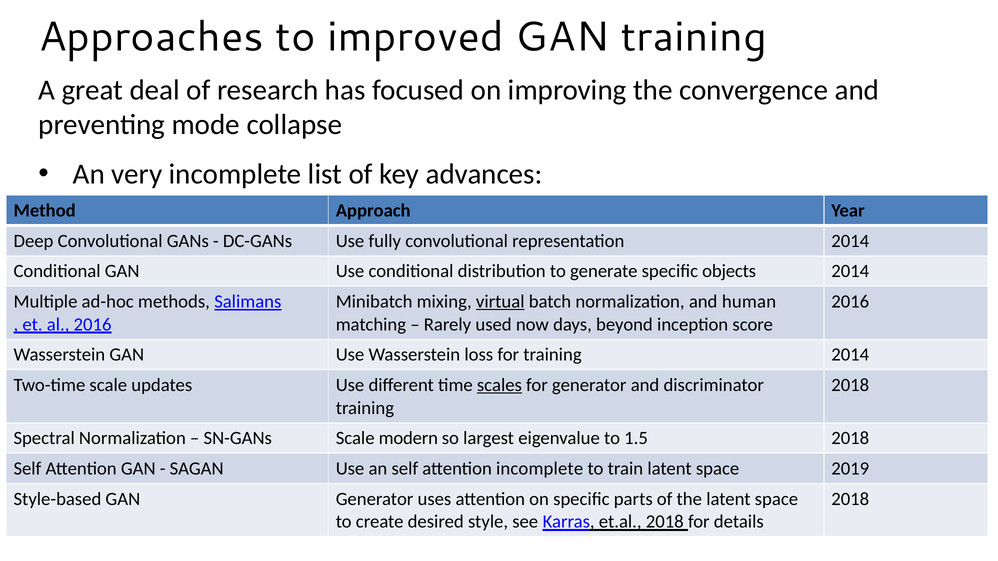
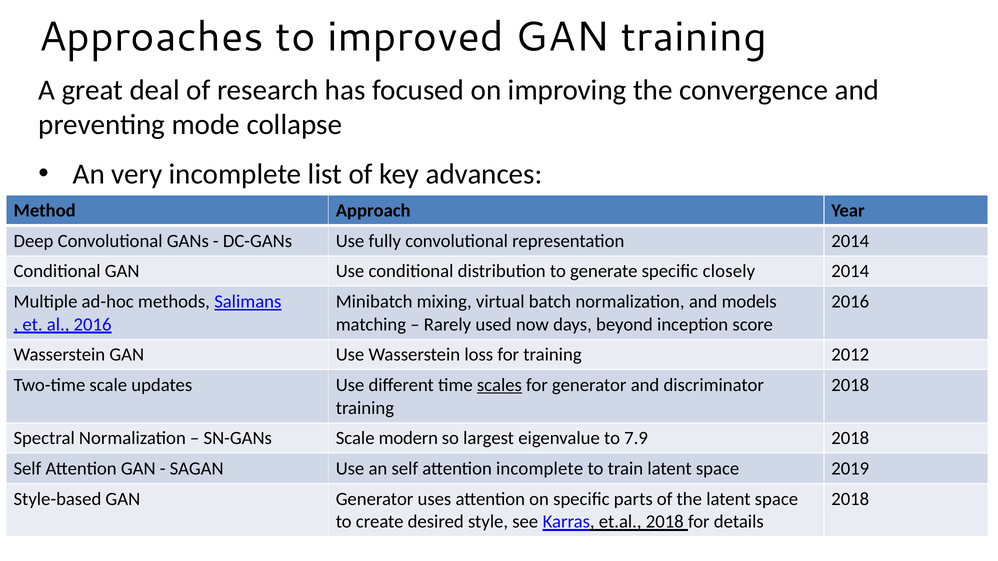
objects: objects -> closely (729, 271)
virtual underline: present -> none (500, 302)
human: human -> models (749, 302)
training 2014: 2014 -> 2012 (850, 355)
1.5: 1.5 -> 7.9 (636, 439)
